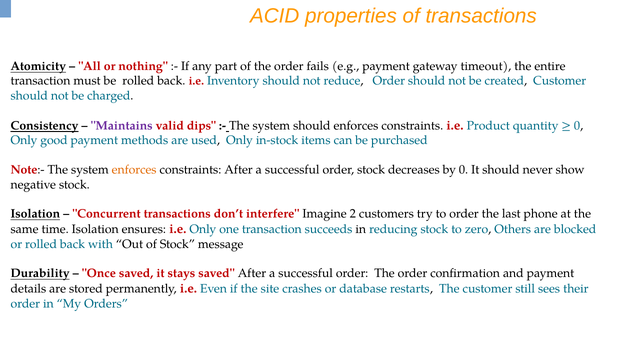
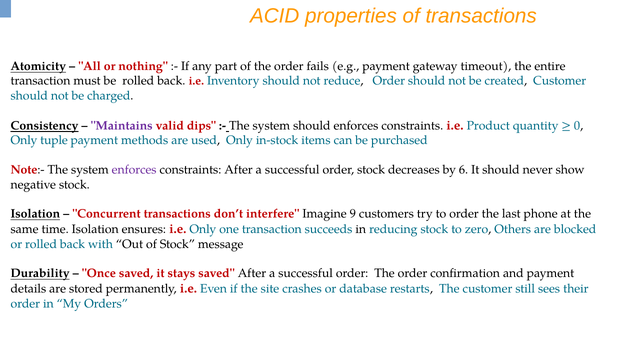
good: good -> tuple (54, 140)
enforces colour: orange -> purple (134, 170)
by 0: 0 -> 6 (464, 170)
2: 2 -> 9 (353, 214)
